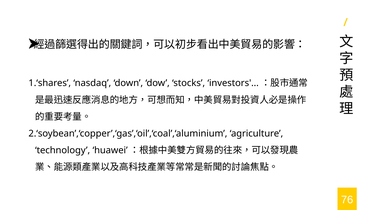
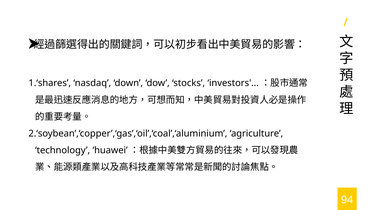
76: 76 -> 94 (347, 200)
